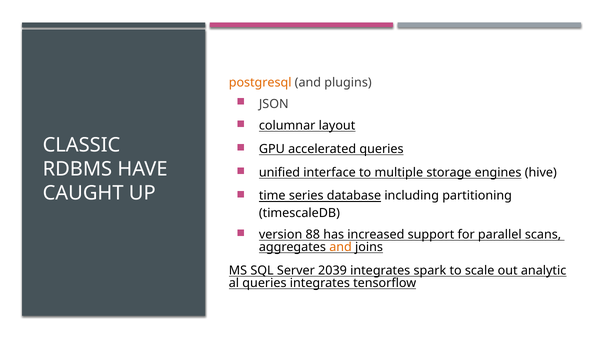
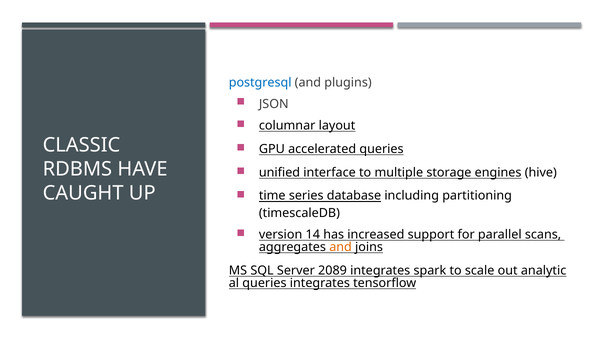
postgresql colour: orange -> blue (260, 83)
88: 88 -> 14 (313, 235)
2039: 2039 -> 2089 (333, 271)
